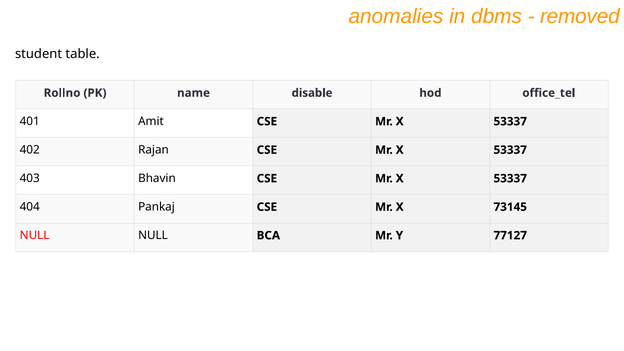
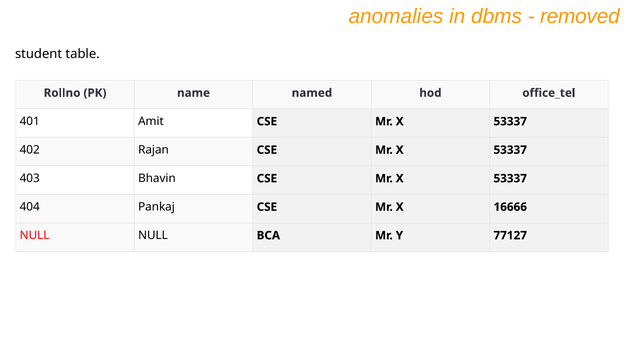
disable: disable -> named (312, 93)
73145: 73145 -> 16666 (510, 207)
